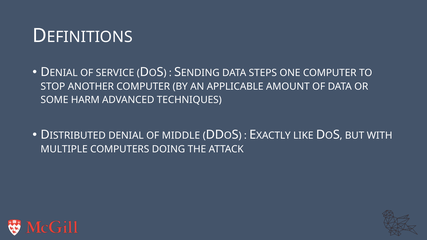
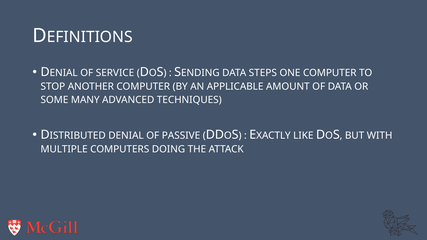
HARM: HARM -> MANY (85, 100)
MIDDLE: MIDDLE -> PASSIVE (181, 136)
